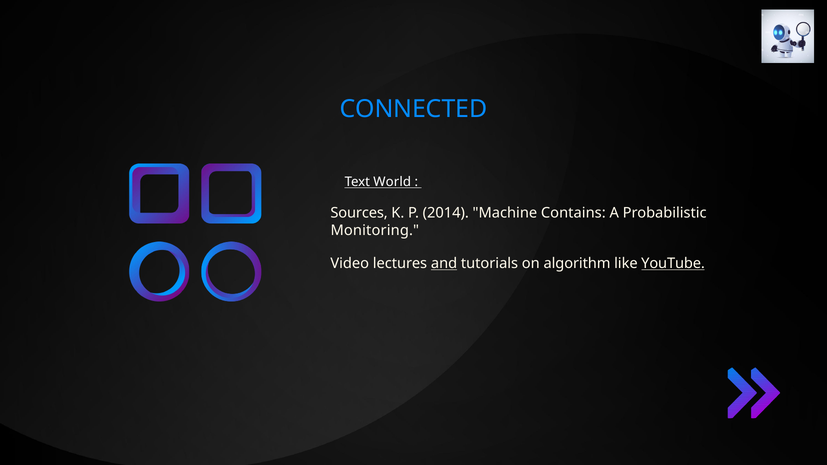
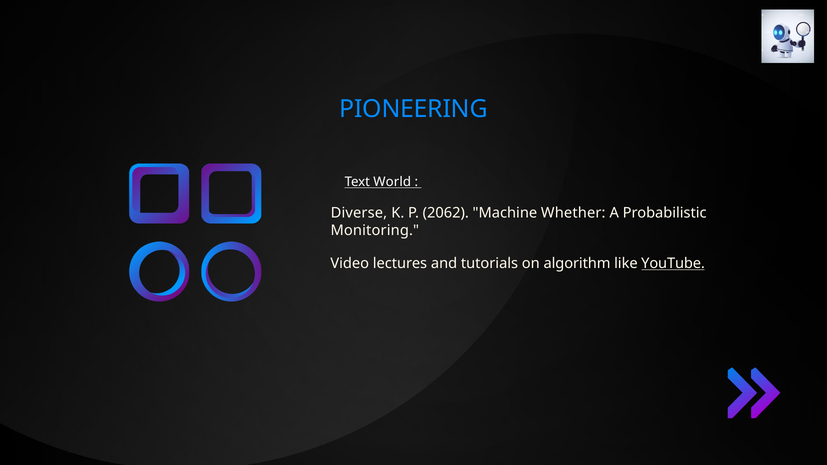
CONNECTED: CONNECTED -> PIONEERING (414, 109)
Sources: Sources -> Diverse (359, 213)
2014: 2014 -> 2062 (446, 213)
Contains: Contains -> Whether (573, 213)
and underline: present -> none (444, 264)
